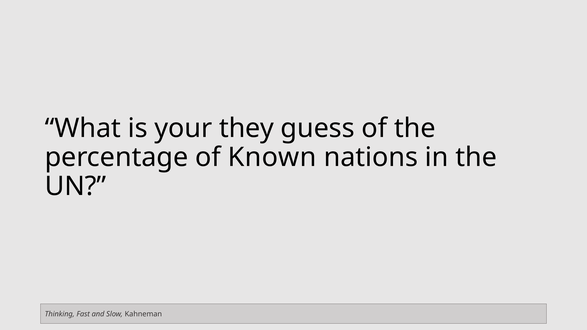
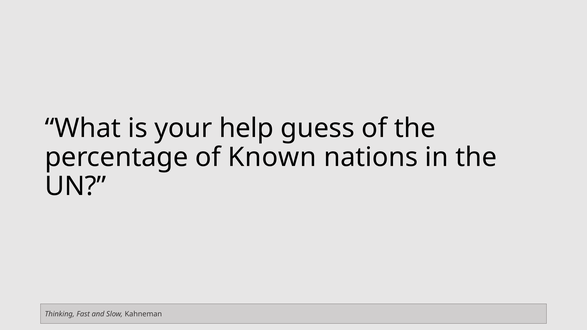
they: they -> help (247, 128)
